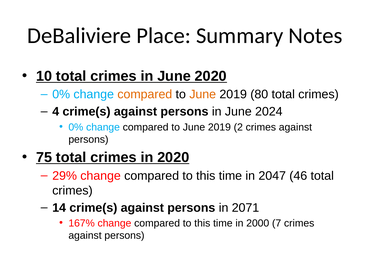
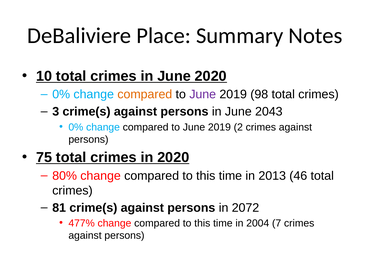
June colour: orange -> purple (203, 95)
80: 80 -> 98 (259, 95)
4: 4 -> 3 (56, 112)
2024: 2024 -> 2043 (269, 112)
29%: 29% -> 80% (65, 176)
2047: 2047 -> 2013 (272, 176)
14: 14 -> 81 (59, 208)
2071: 2071 -> 2072 (245, 208)
167%: 167% -> 477% (82, 224)
2000: 2000 -> 2004 (258, 224)
